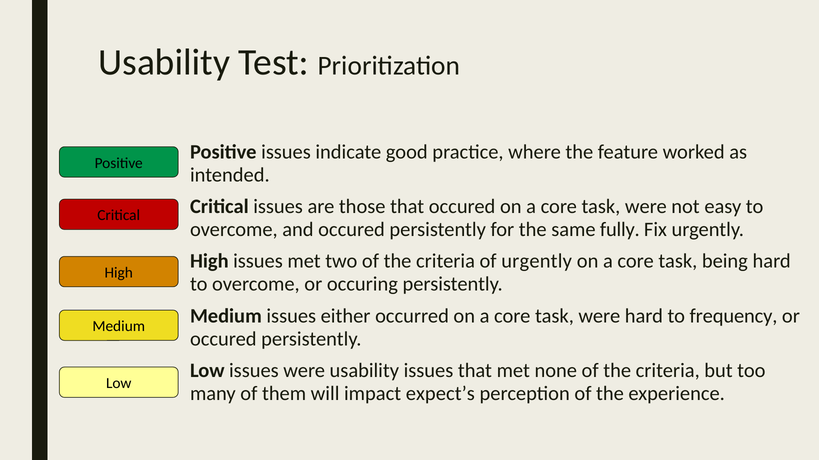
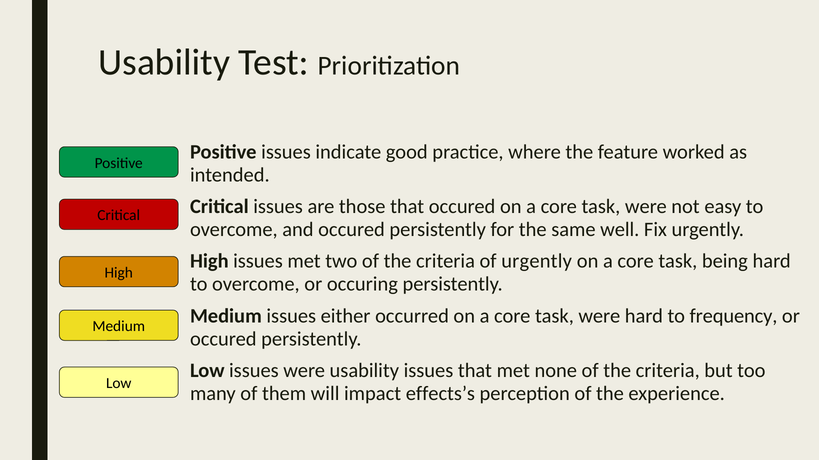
fully: fully -> well (620, 230)
expect’s: expect’s -> effects’s (440, 394)
